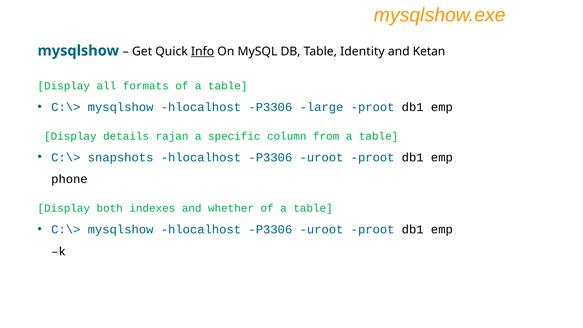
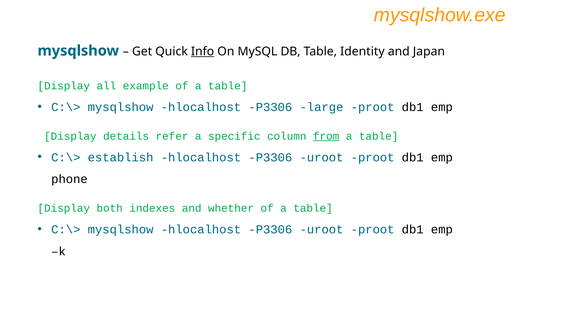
Ketan: Ketan -> Japan (429, 52)
formats: formats -> example (146, 86)
rajan: rajan -> refer (172, 136)
from underline: none -> present (326, 136)
snapshots: snapshots -> establish (121, 157)
